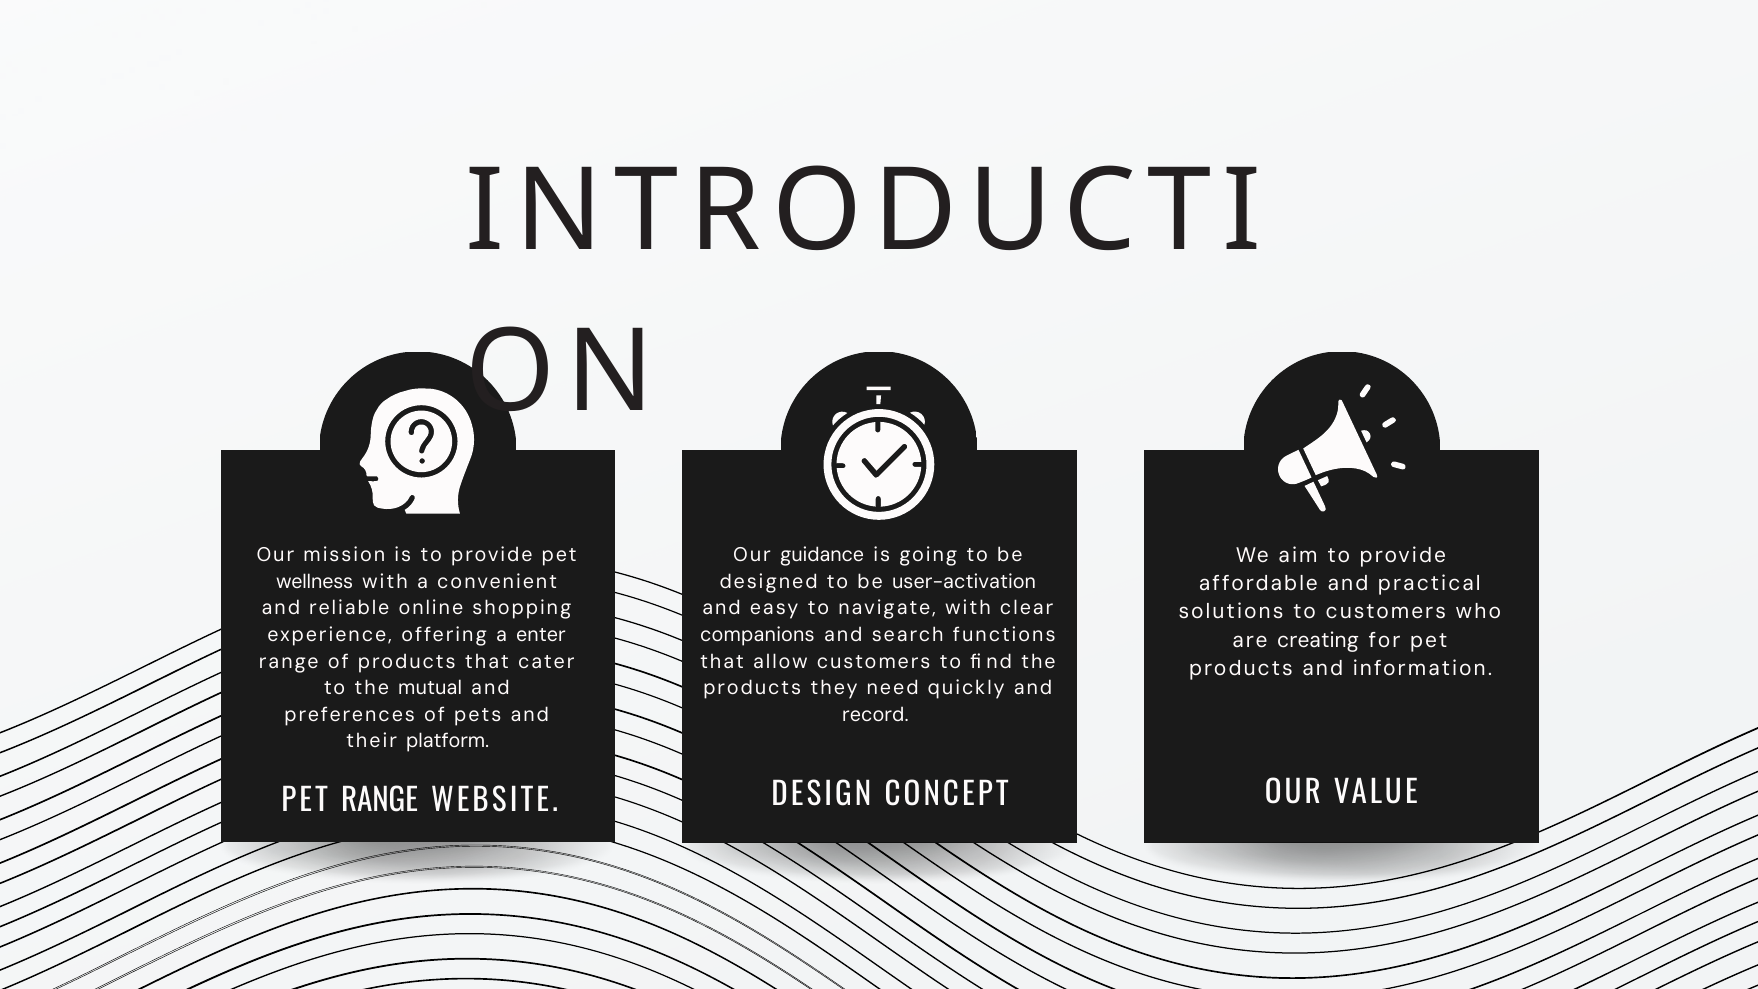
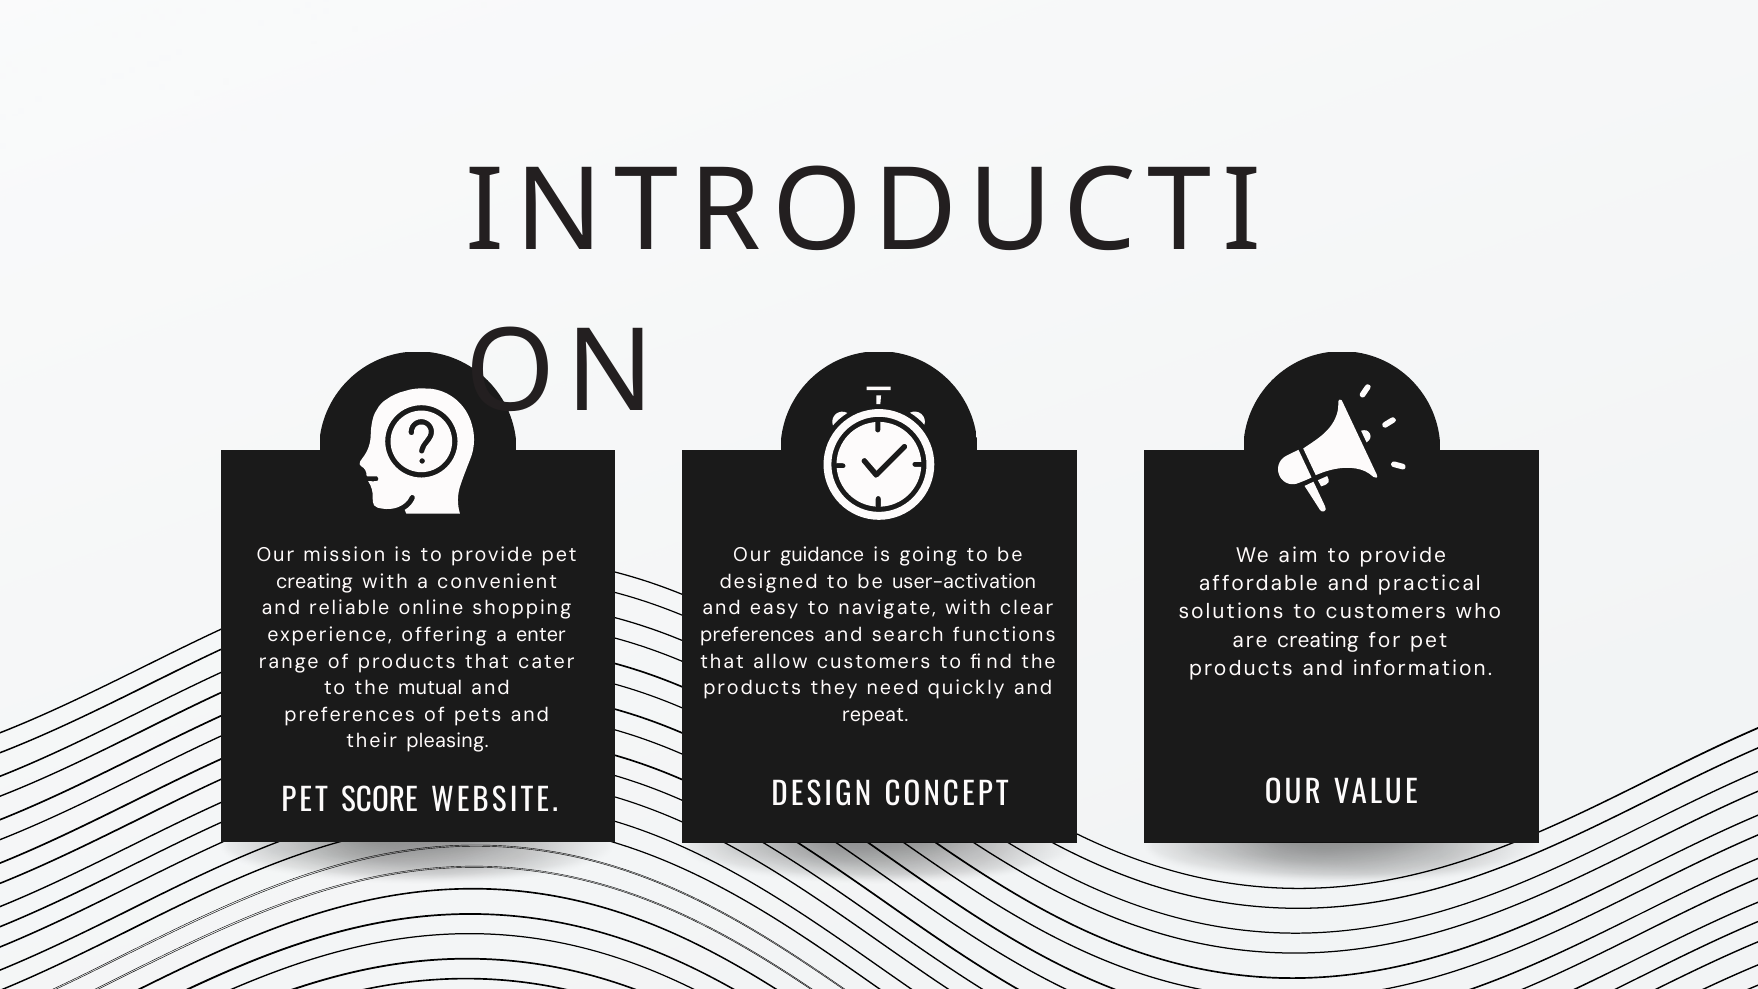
wellness: wellness -> creating (315, 582)
companions: companions -> preferences (757, 635)
record: record -> repeat (875, 715)
platform: platform -> pleasing (448, 741)
PET RANGE: RANGE -> SCORE (379, 802)
